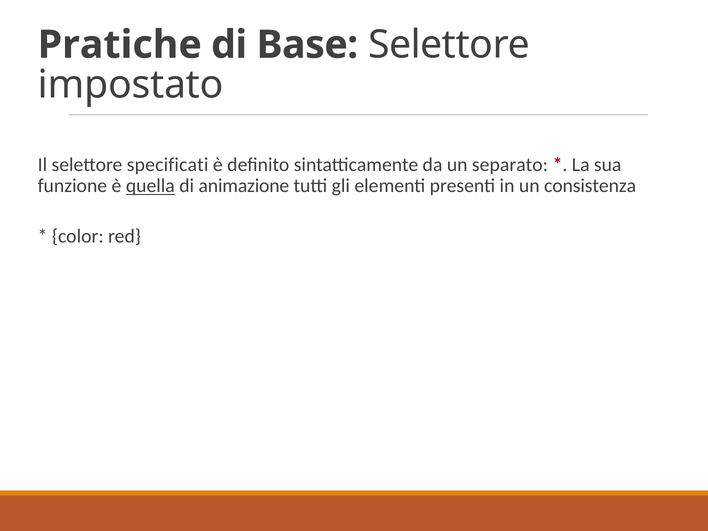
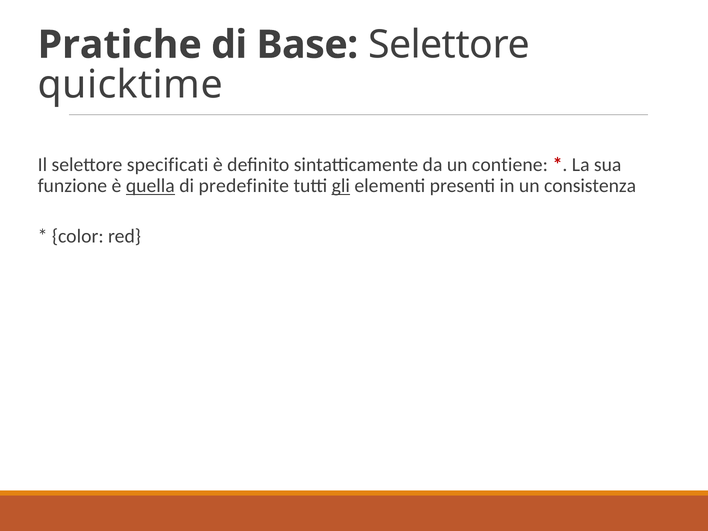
impostato: impostato -> quicktime (130, 85)
separato: separato -> contiene (510, 165)
animazione: animazione -> predefinite (244, 186)
gli underline: none -> present (341, 186)
